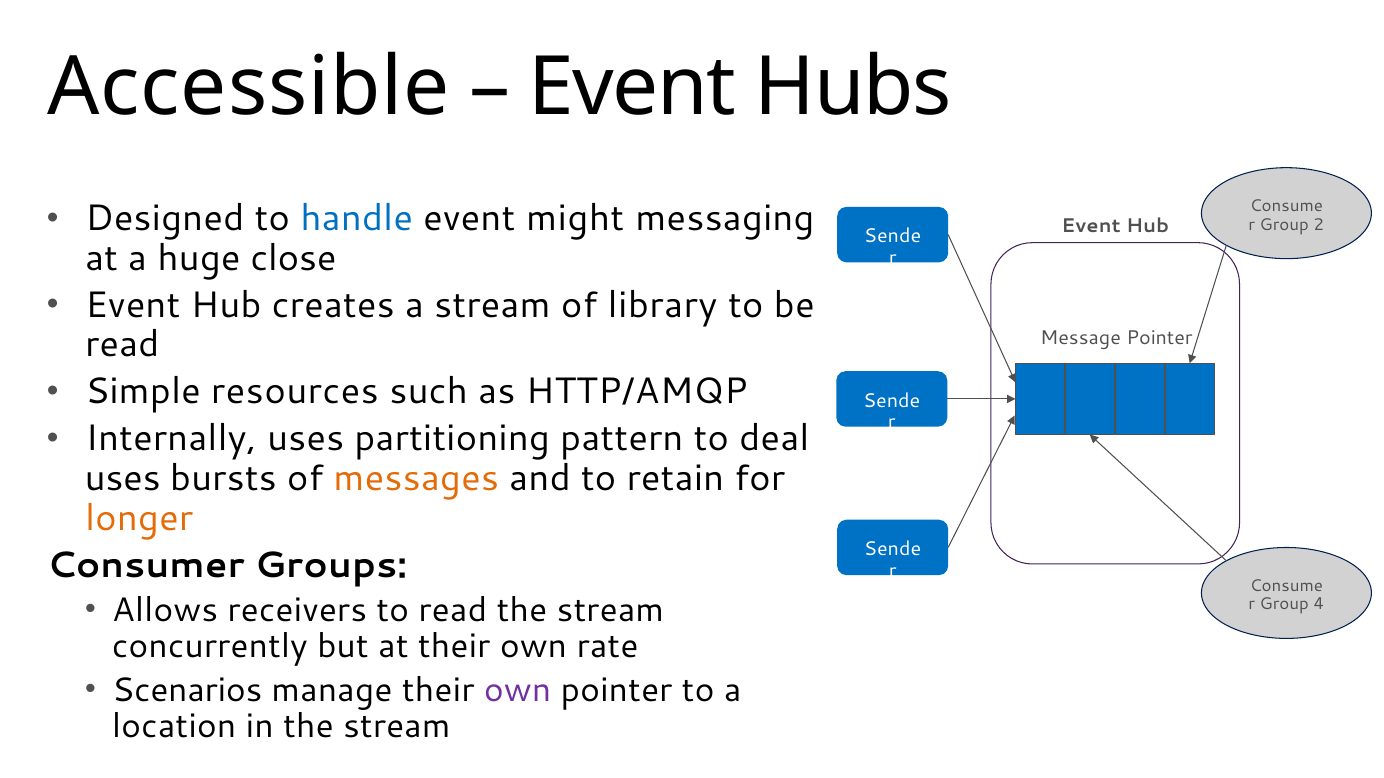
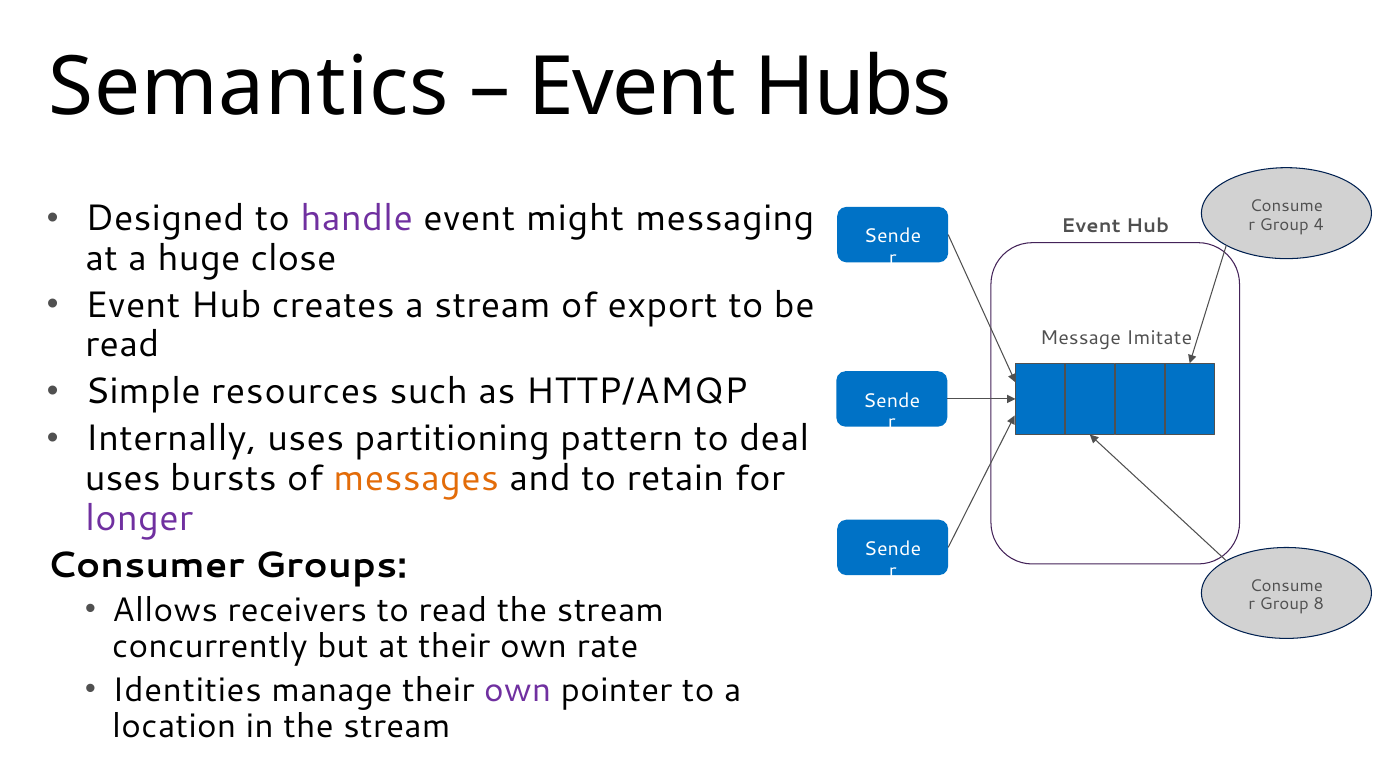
Accessible: Accessible -> Semantics (249, 87)
handle colour: blue -> purple (357, 219)
2: 2 -> 4 (1319, 225)
library: library -> export (663, 305)
Message Pointer: Pointer -> Imitate (1159, 338)
longer colour: orange -> purple (139, 518)
4: 4 -> 8 (1319, 605)
Scenarios: Scenarios -> Identities (187, 690)
